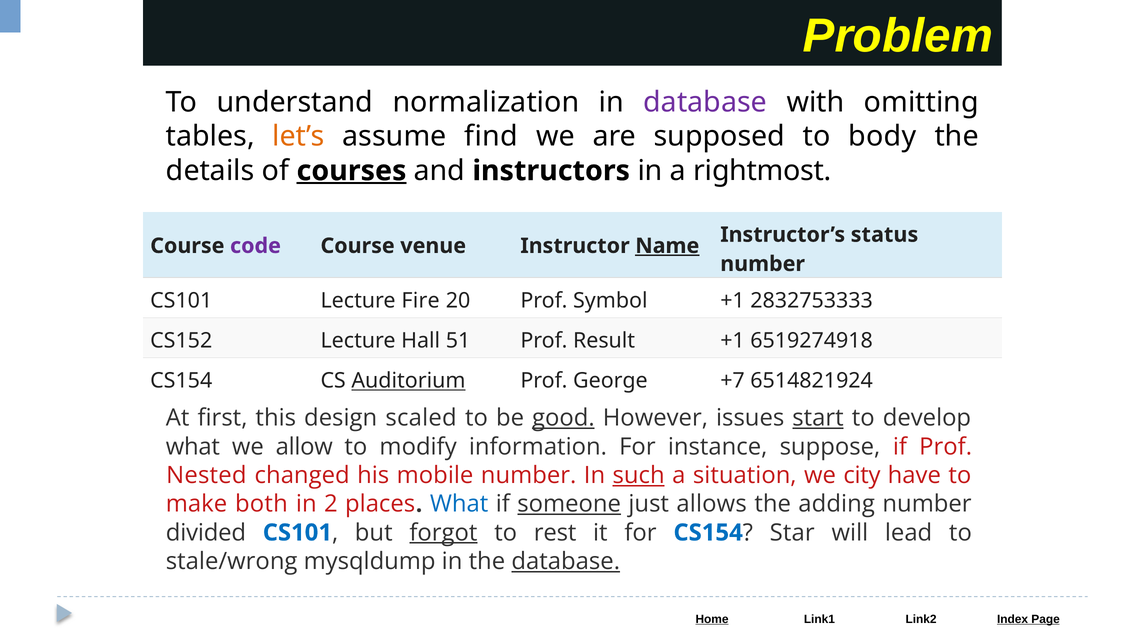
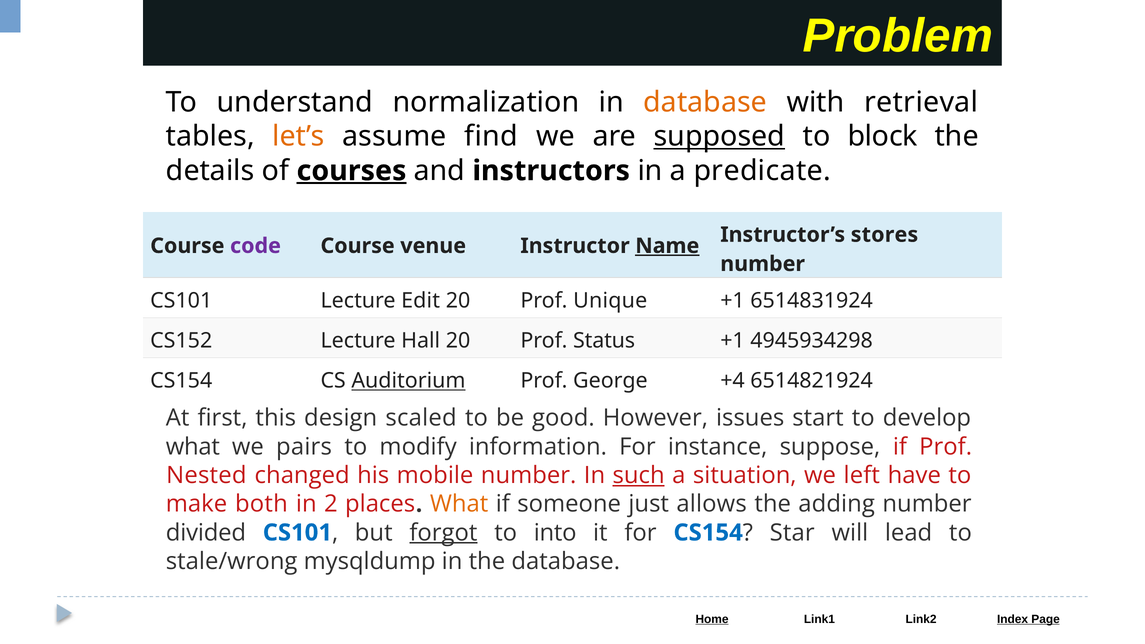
database colour: purple -> orange (705, 102)
omitting: omitting -> retrieval (921, 102)
supposed underline: none -> present (719, 136)
body: body -> block (883, 136)
rightmost: rightmost -> predicate (762, 171)
status: status -> stores (884, 235)
Fire: Fire -> Edit (421, 301)
Symbol: Symbol -> Unique (610, 301)
2832753333: 2832753333 -> 6514831924 (812, 301)
Hall 51: 51 -> 20 (458, 341)
Result: Result -> Status (604, 341)
6519274918: 6519274918 -> 4945934298 (812, 341)
+7: +7 -> +4 (733, 381)
good underline: present -> none (563, 418)
start underline: present -> none (818, 418)
allow: allow -> pairs (304, 447)
city: city -> left (862, 475)
What colour: blue -> orange (459, 504)
someone underline: present -> none (569, 504)
rest: rest -> into (555, 533)
database underline: present -> none (566, 561)
